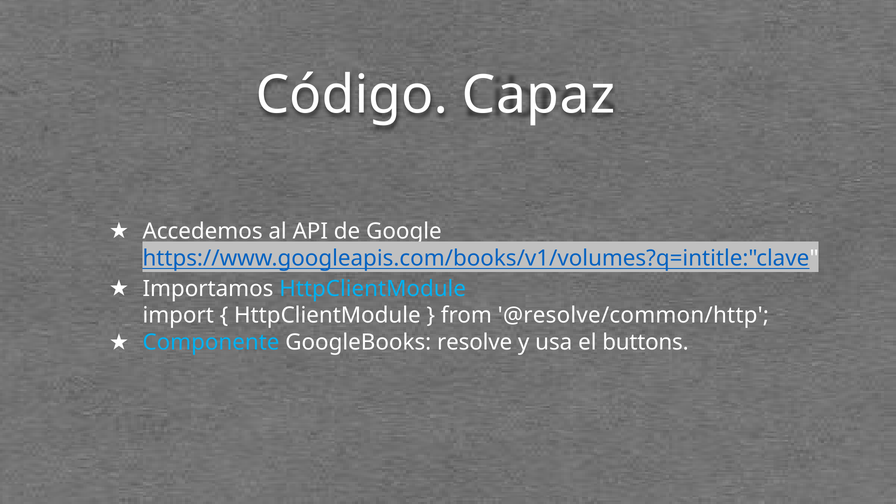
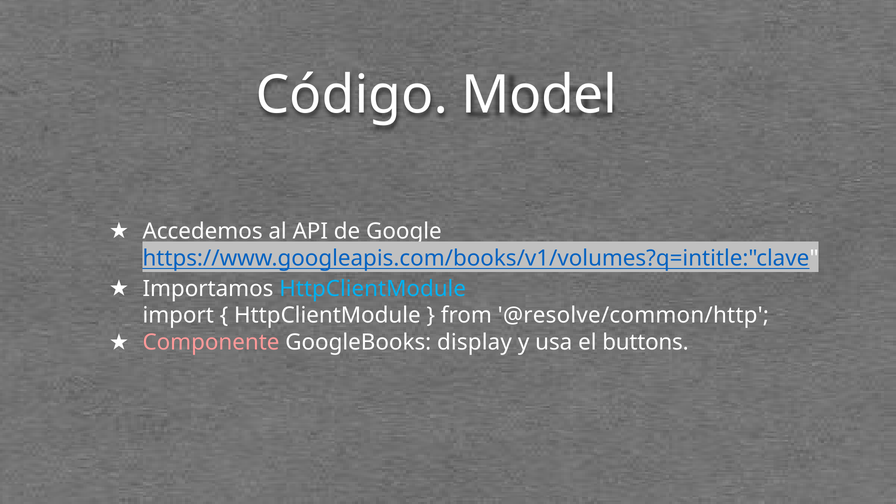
Capaz: Capaz -> Model (539, 95)
Componente colour: light blue -> pink (211, 342)
resolve: resolve -> display (474, 342)
